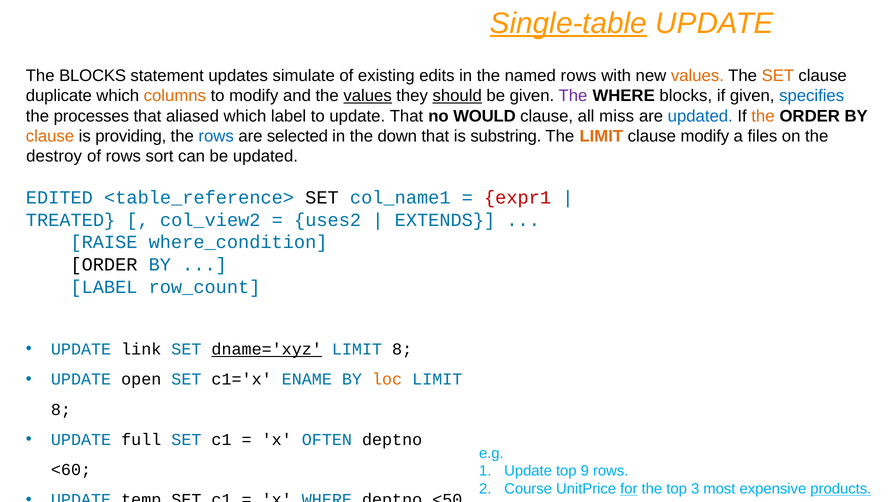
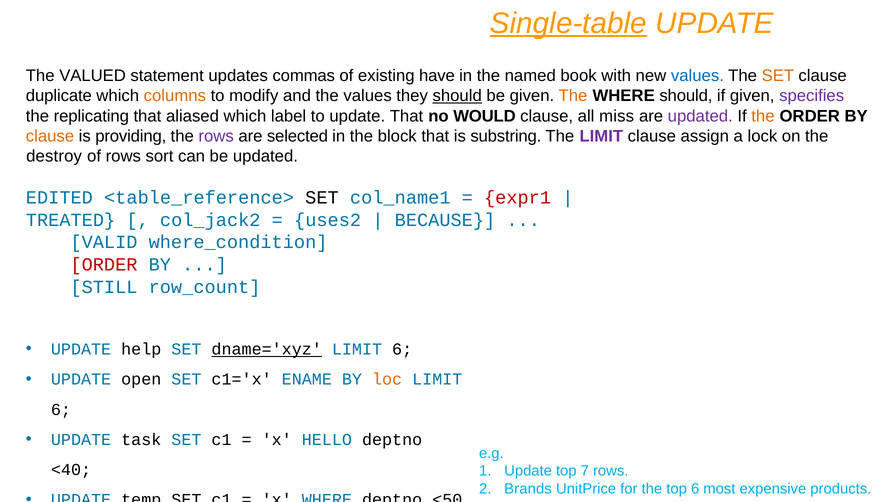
The BLOCKS: BLOCKS -> VALUED (93, 76)
simulate: simulate -> commas (304, 76)
edits: edits -> have (437, 76)
named rows: rows -> book (579, 76)
values colour: orange -> blue (697, 76)
values underline: present -> none (368, 96)
The colour: purple -> orange (573, 96)
WHERE blocks: blocks -> should (686, 96)
specifies colour: blue -> purple (812, 96)
processes: processes -> replicating (91, 116)
updated colour: blue -> purple (700, 116)
rows colour: blue -> purple (216, 136)
down: down -> block (397, 136)
LIMIT colour: orange -> purple (601, 136)
clause modify: modify -> assign (705, 136)
files: files -> lock (762, 136)
col_view2: col_view2 -> col_jack2 (210, 220)
EXTENDS: EXTENDS -> BECAUSE (445, 220)
RAISE: RAISE -> VALID (104, 242)
ORDER colour: black -> red (104, 264)
LABEL: LABEL -> STILL (104, 287)
link: link -> help (141, 349)
8: 8 -> 6 (402, 349)
8: 8 -> 6 (61, 409)
full: full -> task (141, 439)
OFTEN: OFTEN -> HELLO (327, 439)
<60: <60 -> <40 (71, 470)
9: 9 -> 7 (585, 471)
Course: Course -> Brands (528, 489)
for underline: present -> none (629, 489)
top 3: 3 -> 6 (695, 489)
products underline: present -> none (841, 489)
